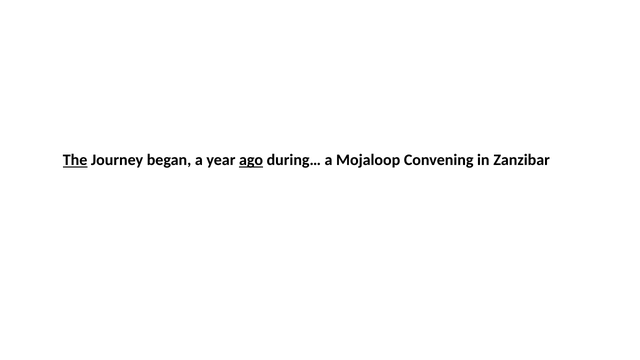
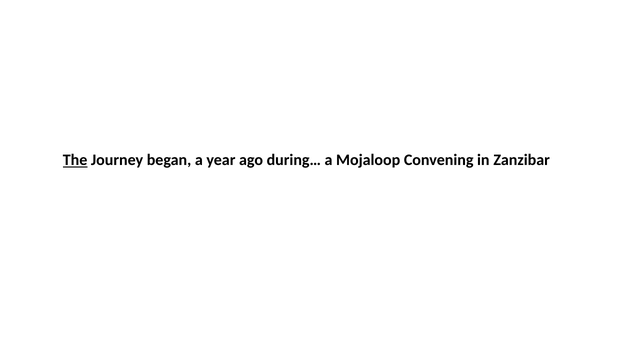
ago underline: present -> none (251, 160)
